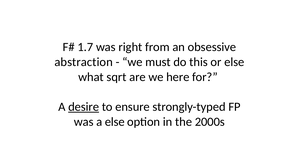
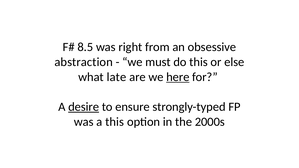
1.7: 1.7 -> 8.5 (85, 47)
sqrt: sqrt -> late (116, 77)
here underline: none -> present (178, 77)
a else: else -> this (115, 122)
